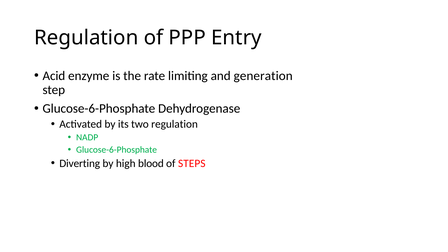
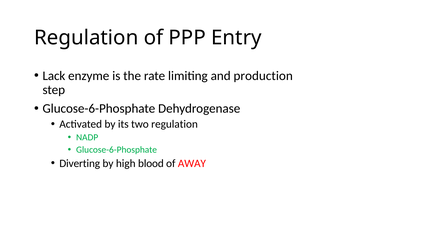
Acid: Acid -> Lack (54, 76)
generation: generation -> production (263, 76)
STEPS: STEPS -> AWAY (192, 163)
